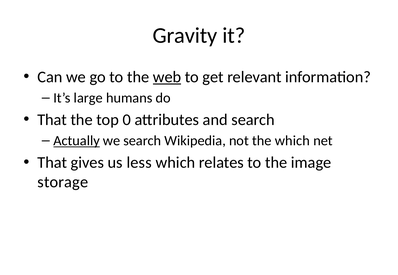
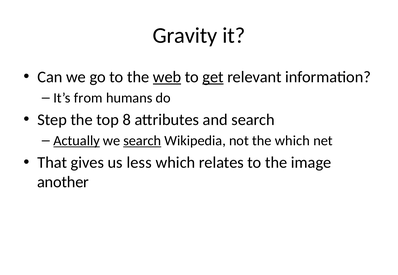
get underline: none -> present (213, 77)
large: large -> from (88, 98)
That: That -> Step (52, 120)
0: 0 -> 8 (127, 120)
search underline: none -> present (142, 141)
storage: storage -> another (63, 182)
